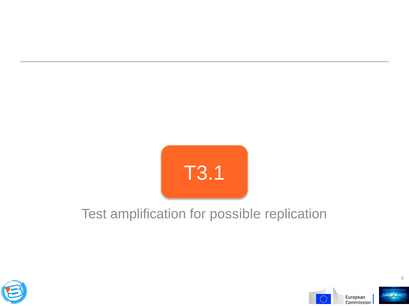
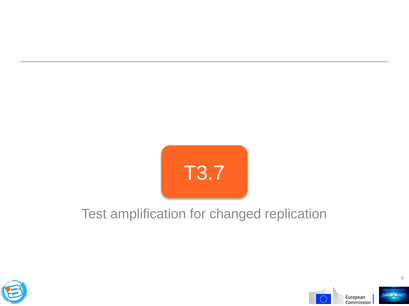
T3.1: T3.1 -> T3.7 (204, 174)
possible: possible -> changed (235, 215)
